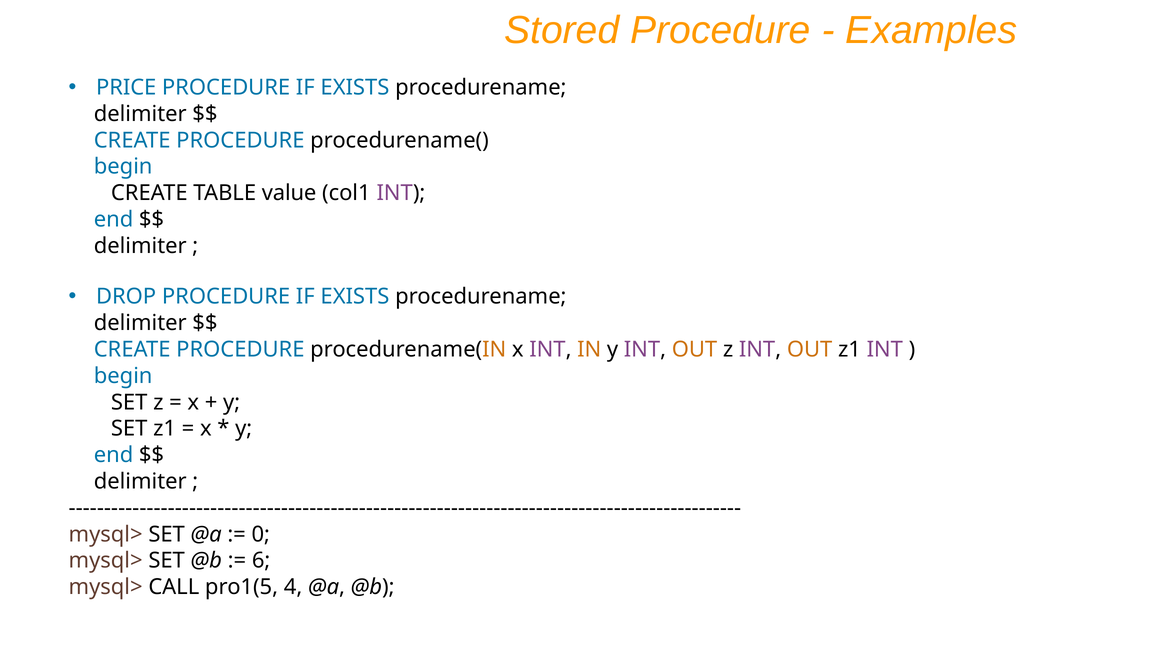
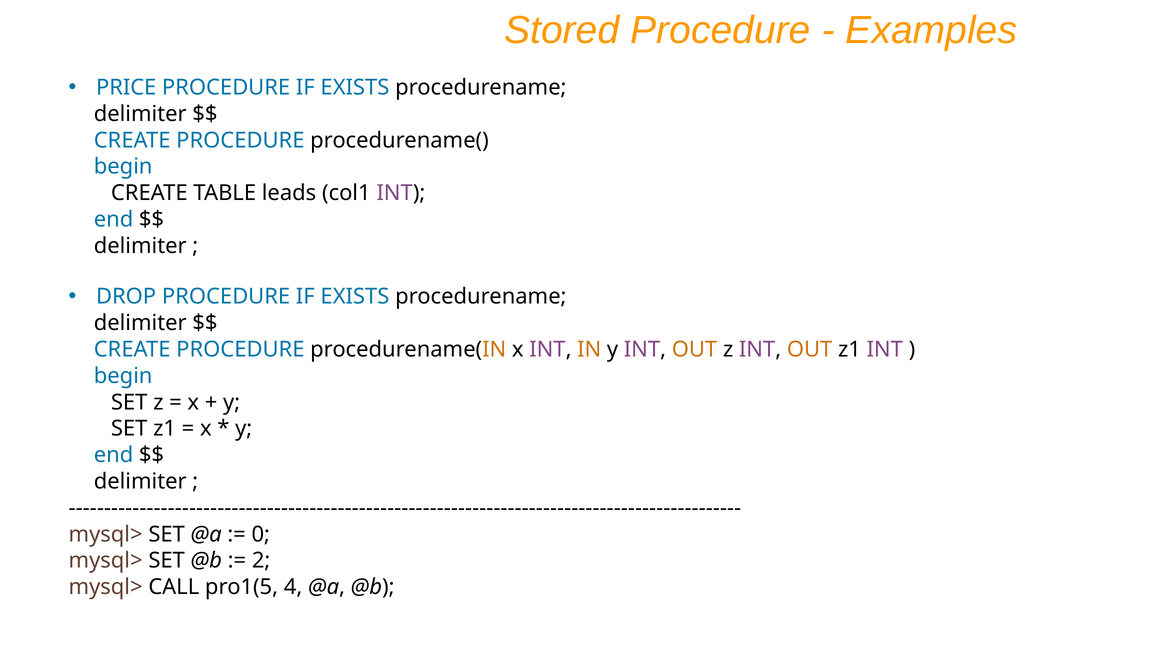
value: value -> leads (289, 193)
6: 6 -> 2 (261, 560)
